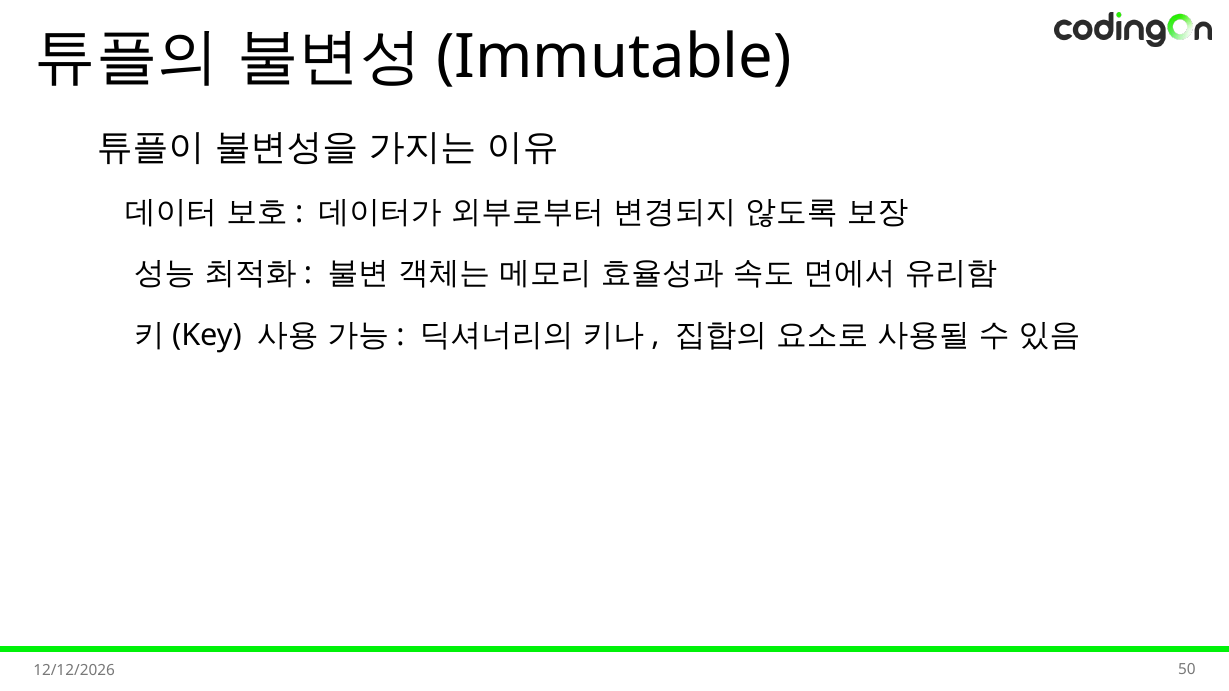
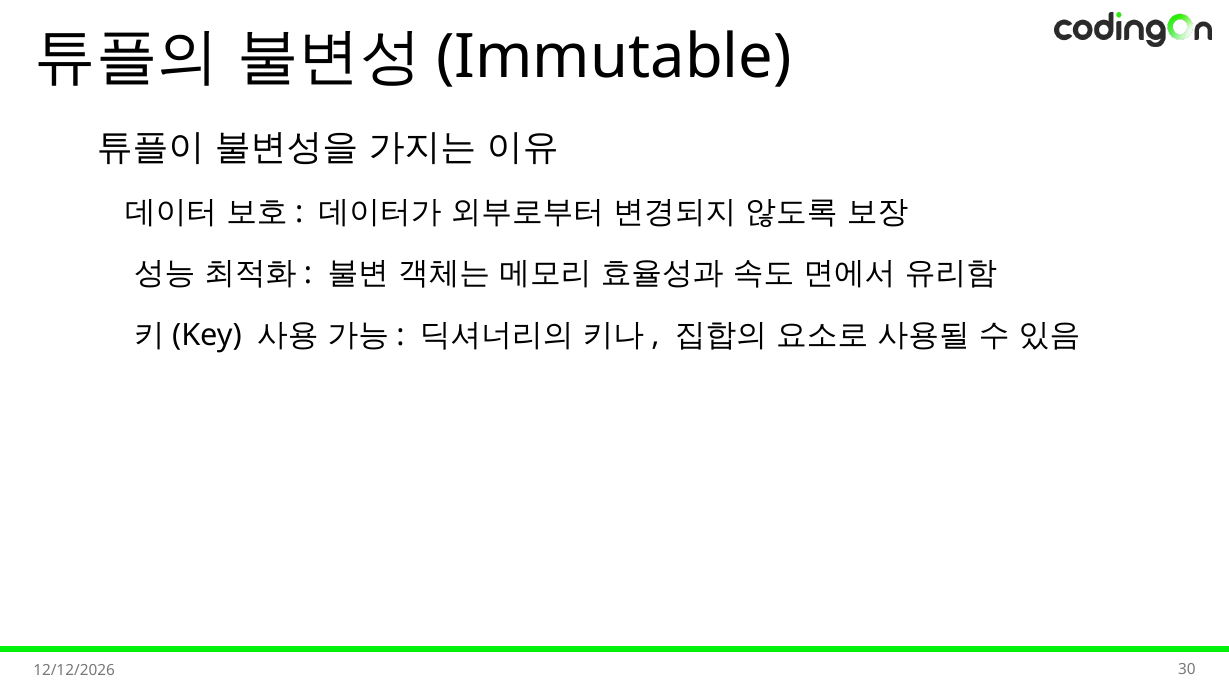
50: 50 -> 30 (1187, 669)
